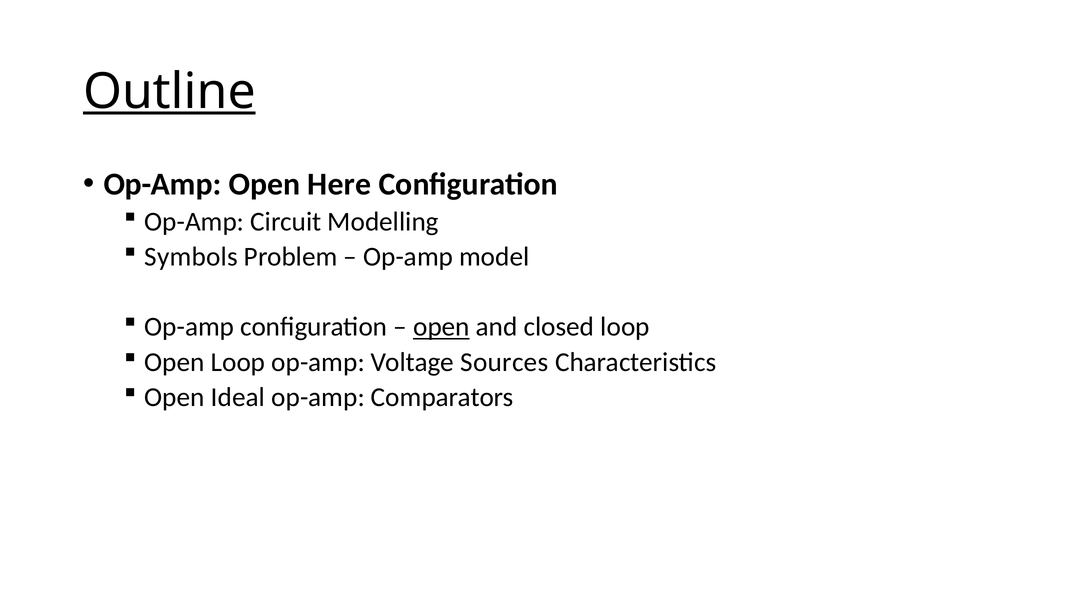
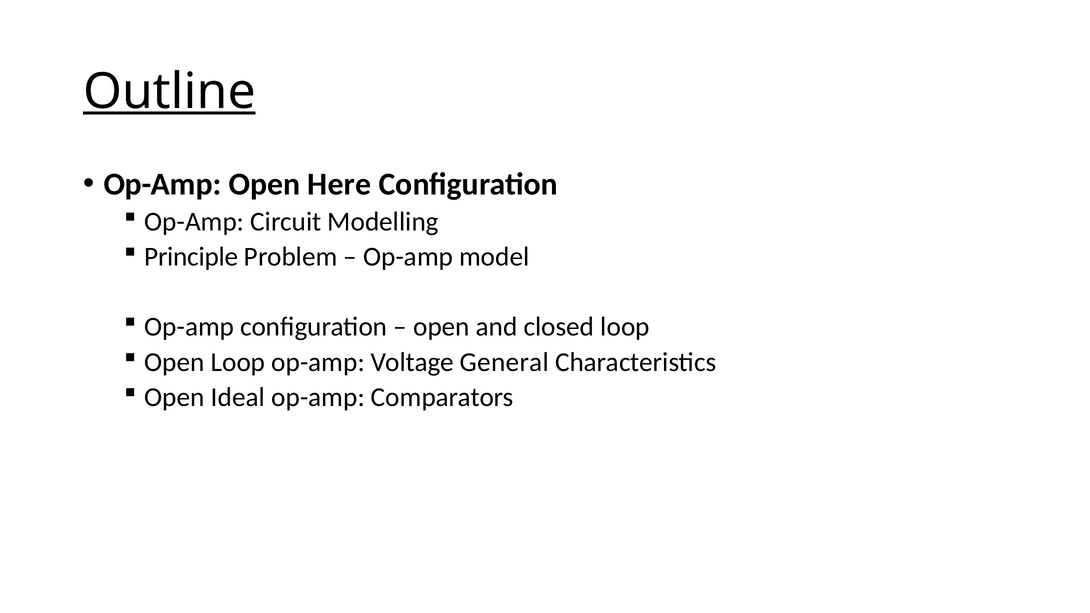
Symbols: Symbols -> Principle (191, 257)
open underline: present -> none (441, 327)
Sources: Sources -> General (504, 362)
